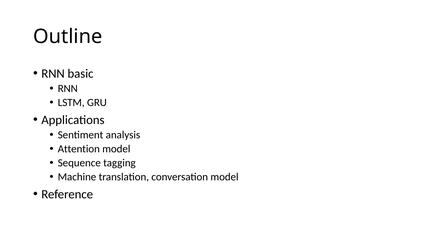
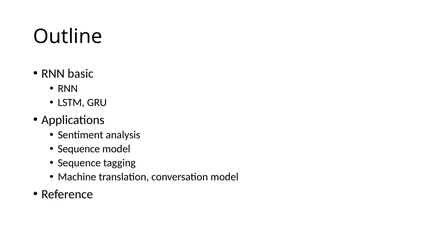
Attention: Attention -> Sequence (79, 149)
